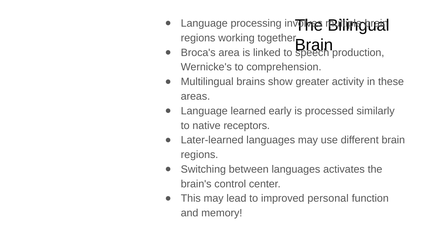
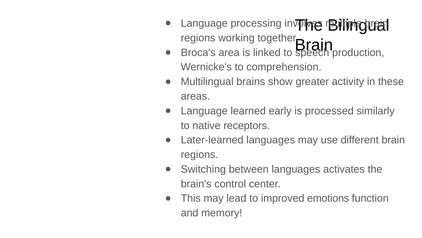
personal: personal -> emotions (328, 198)
